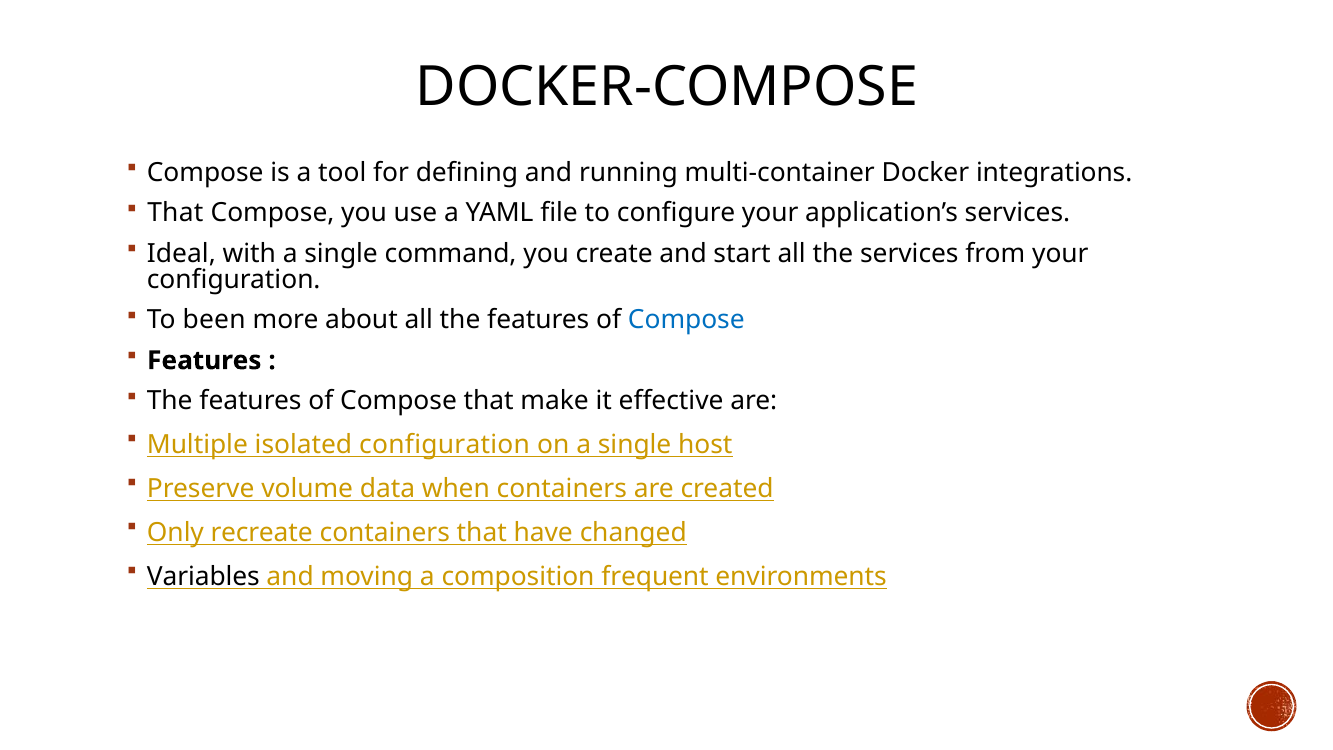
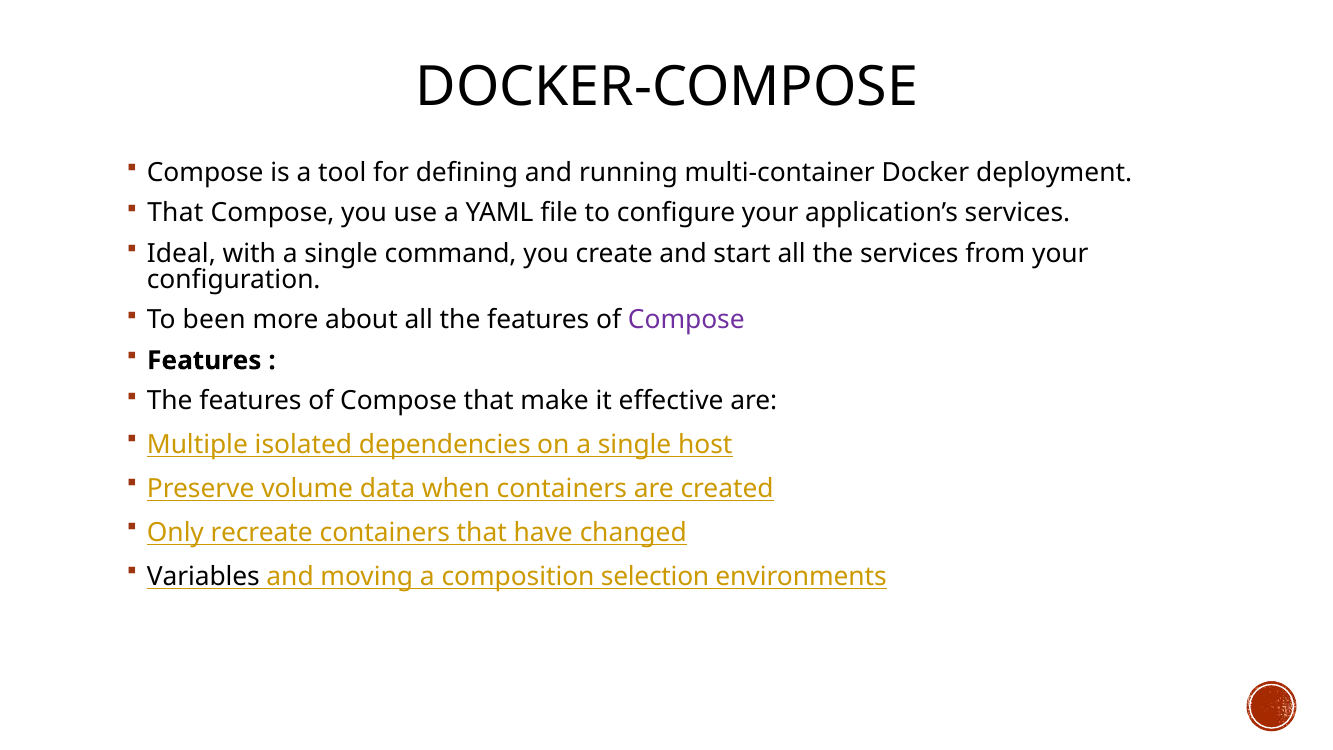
integrations: integrations -> deployment (1054, 172)
Compose colour: blue -> purple (686, 320)
isolated configuration: configuration -> dependencies (445, 444)
frequent: frequent -> selection (655, 576)
